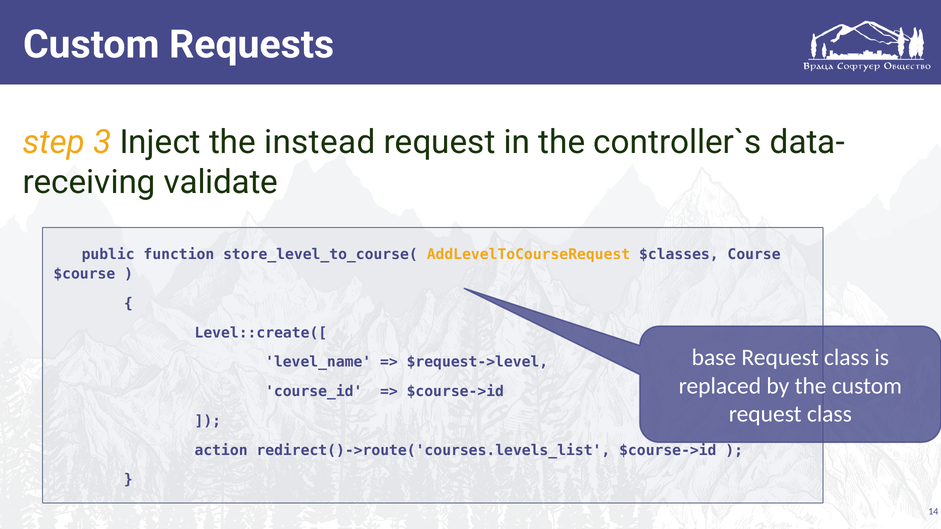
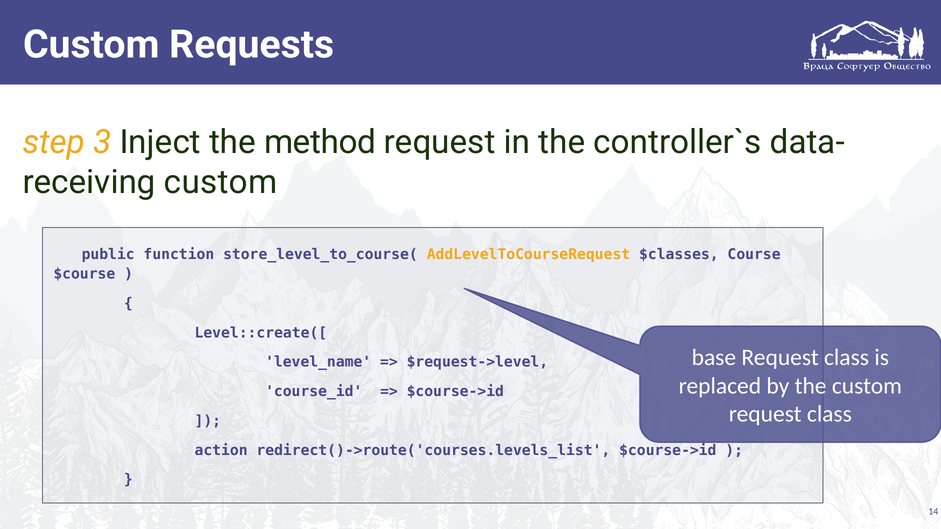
instead: instead -> method (320, 142)
validate: validate -> custom (221, 182)
